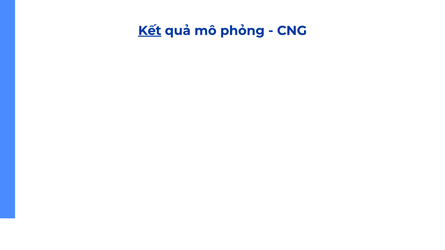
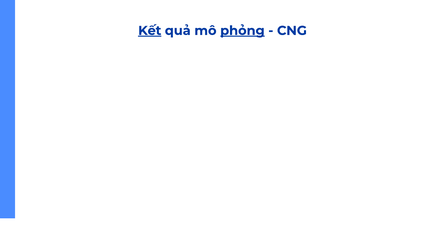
phỏng underline: none -> present (242, 31)
